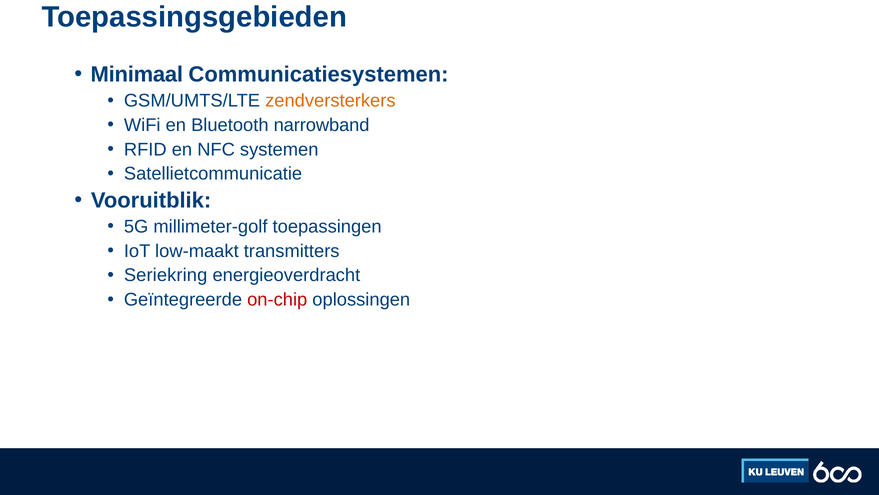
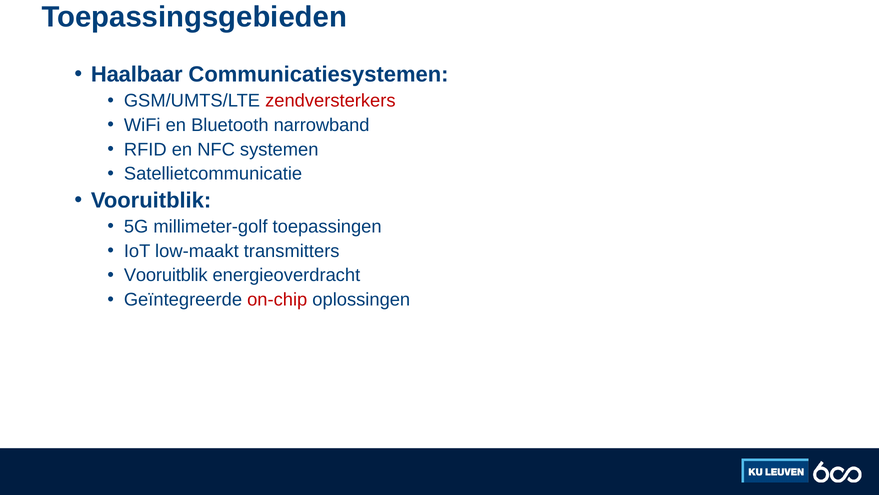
Minimaal: Minimaal -> Haalbaar (137, 74)
zendversterkers colour: orange -> red (330, 101)
Seriekring: Seriekring -> Vooruitblik (166, 275)
